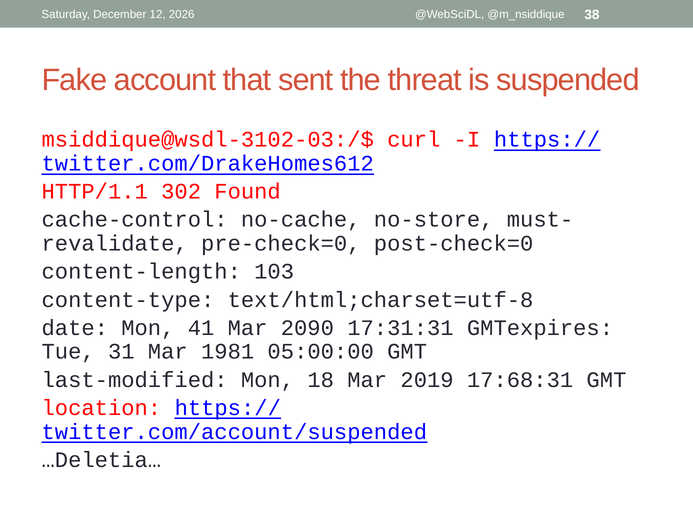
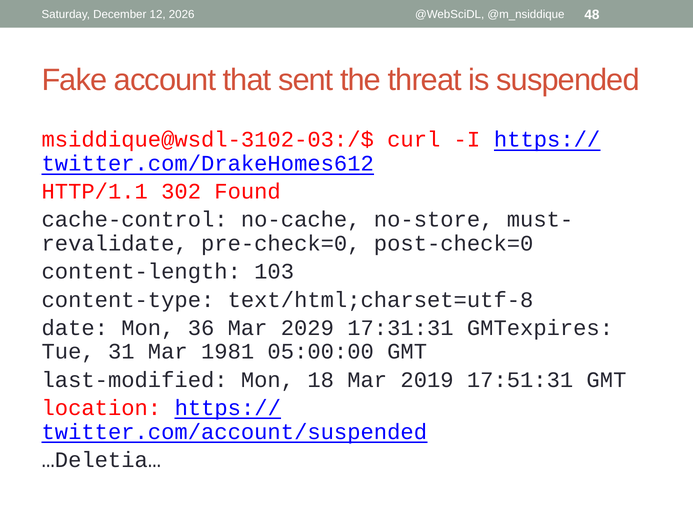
38: 38 -> 48 (592, 15)
41: 41 -> 36 (201, 328)
2090: 2090 -> 2029 (307, 328)
17:68:31: 17:68:31 -> 17:51:31 (520, 380)
